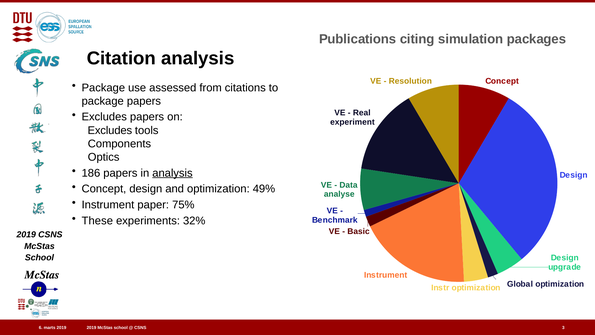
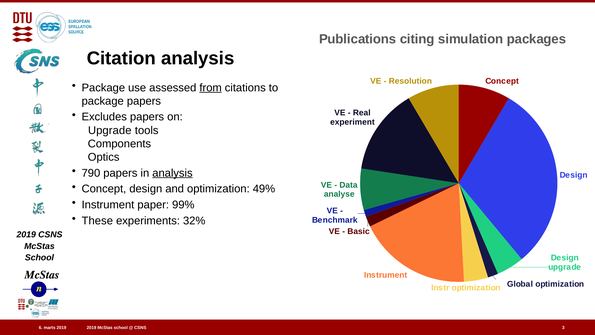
from underline: none -> present (211, 88)
Excludes: Excludes -> Upgrade (110, 130)
186: 186 -> 790 (91, 173)
75%: 75% -> 99% (183, 205)
